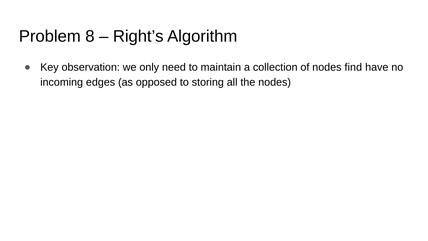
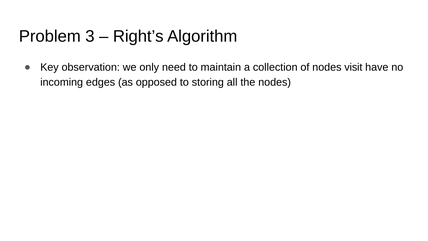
8: 8 -> 3 (90, 36)
find: find -> visit (353, 67)
